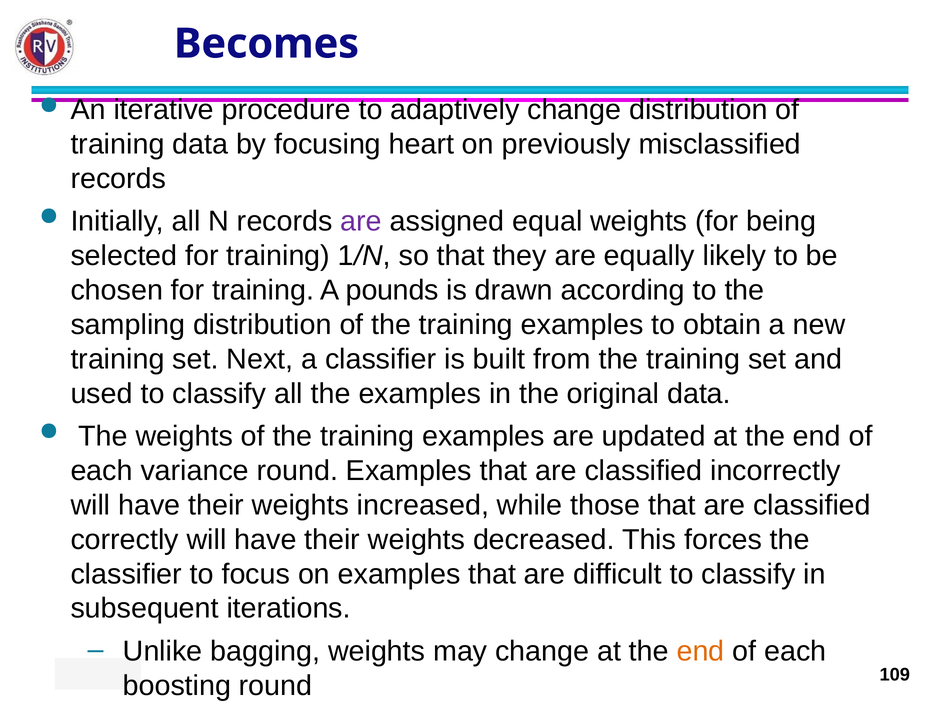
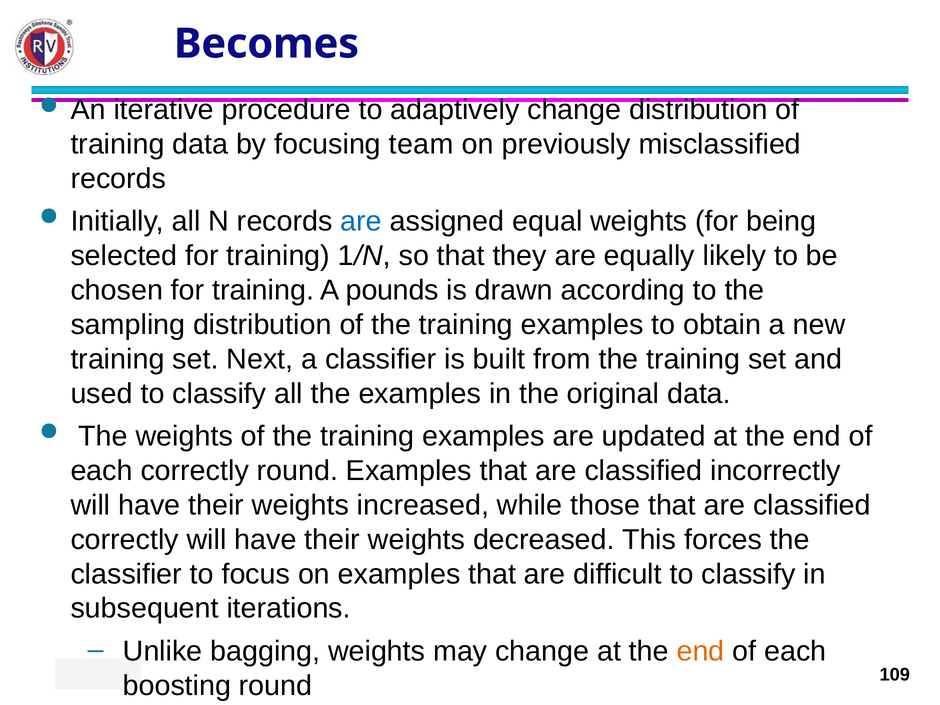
heart: heart -> team (421, 144)
are colour: purple -> blue (361, 221)
each variance: variance -> correctly (195, 471)
